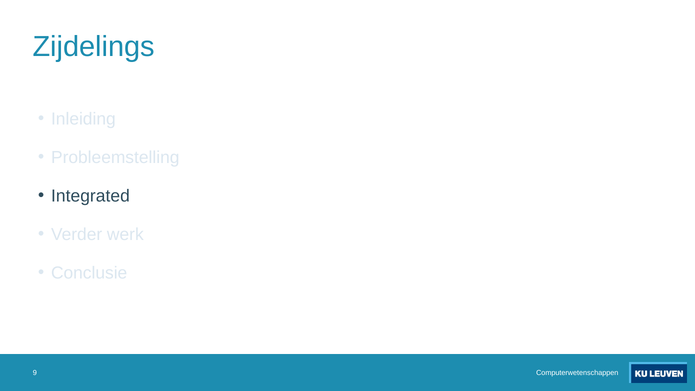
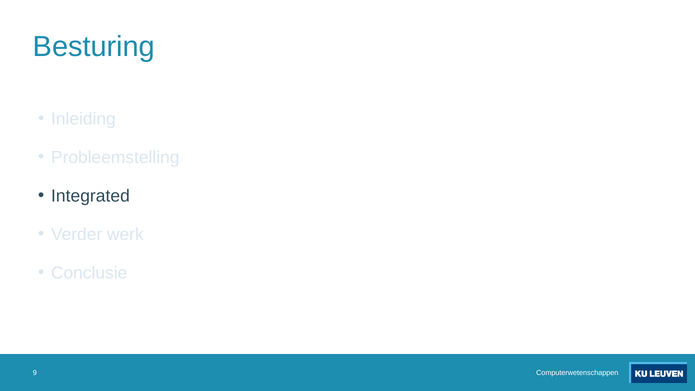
Zijdelings: Zijdelings -> Besturing (94, 47)
